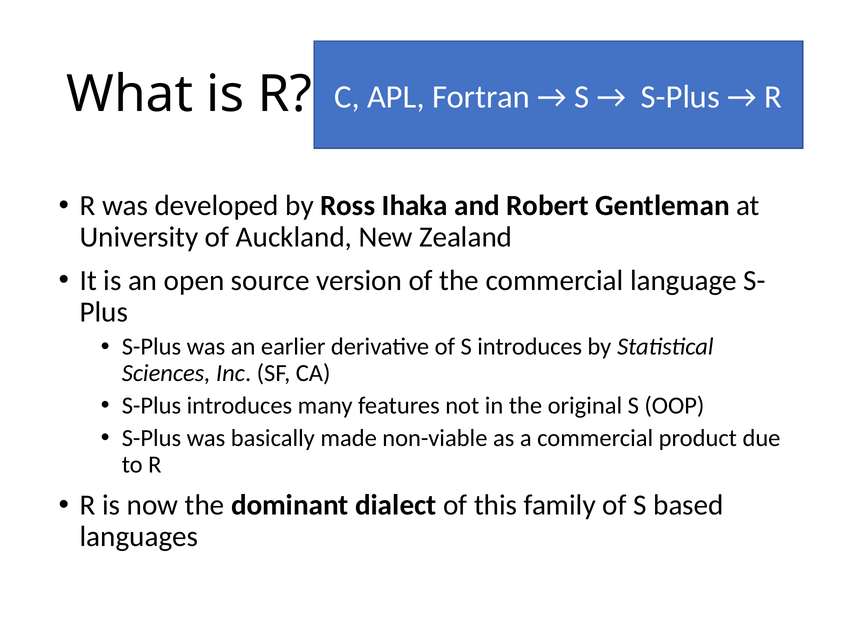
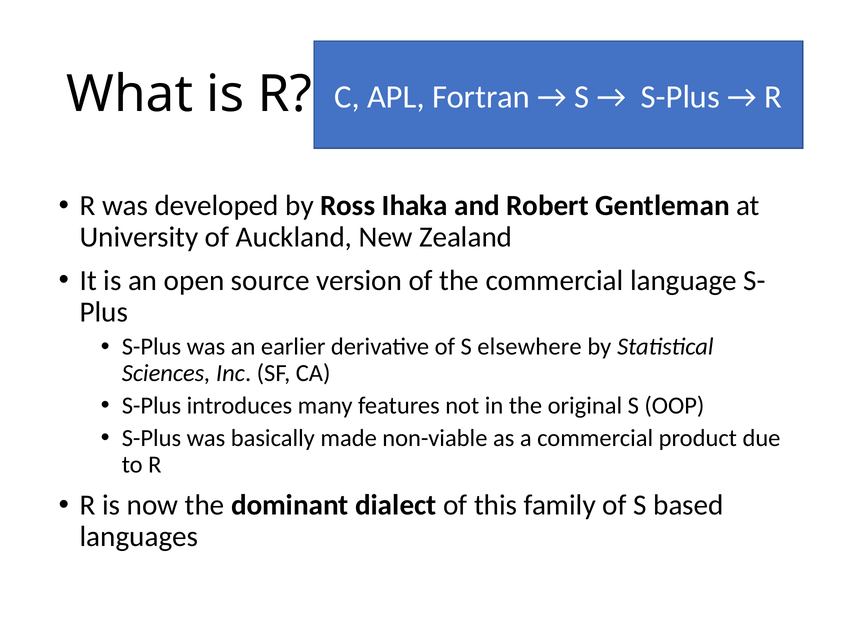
S introduces: introduces -> elsewhere (530, 347)
